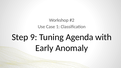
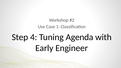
9: 9 -> 4 (34, 37)
Anomaly: Anomaly -> Engineer (72, 48)
